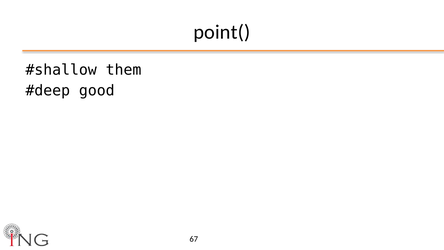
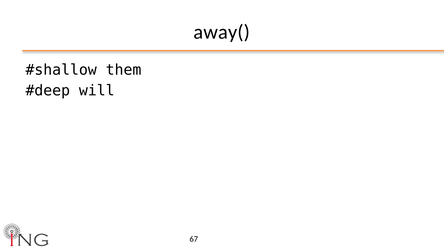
point(: point( -> away( (222, 32)
good: good -> will (97, 91)
